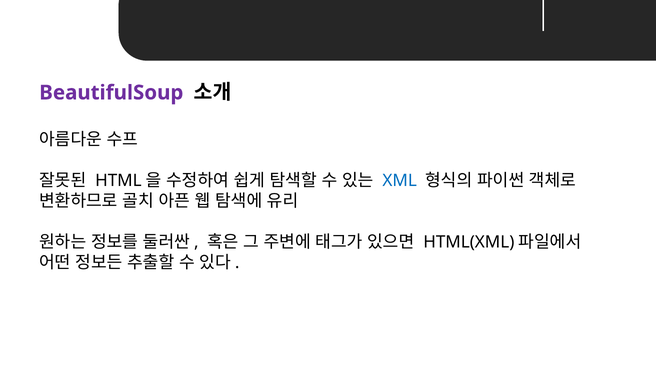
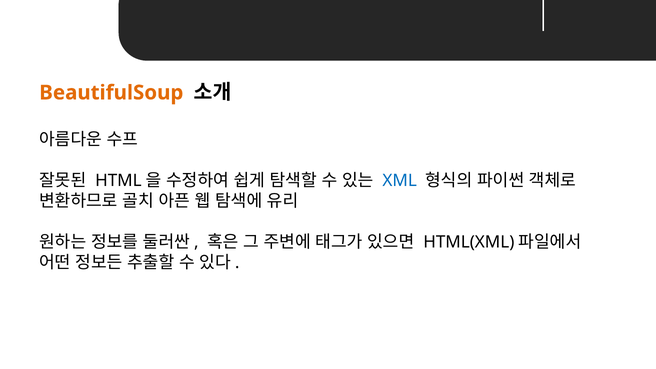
BeautifulSoup colour: purple -> orange (111, 93)
